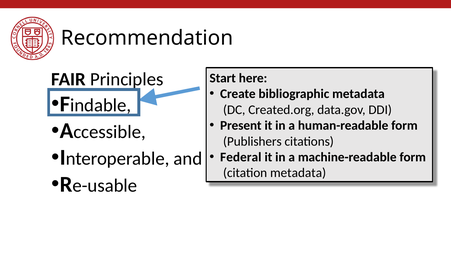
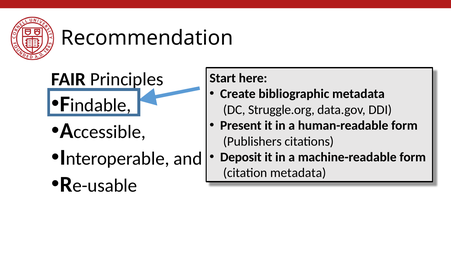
Created.org: Created.org -> Struggle.org (281, 110)
Federal: Federal -> Deposit (241, 157)
